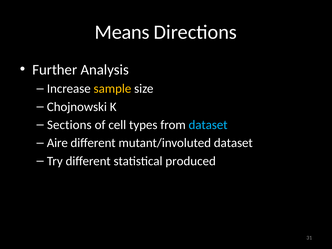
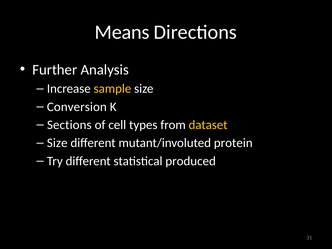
Chojnowski: Chojnowski -> Conversion (77, 107)
dataset colour: light blue -> yellow (208, 125)
Aire: Aire -> Size (57, 143)
mutant/involuted dataset: dataset -> protein (233, 143)
